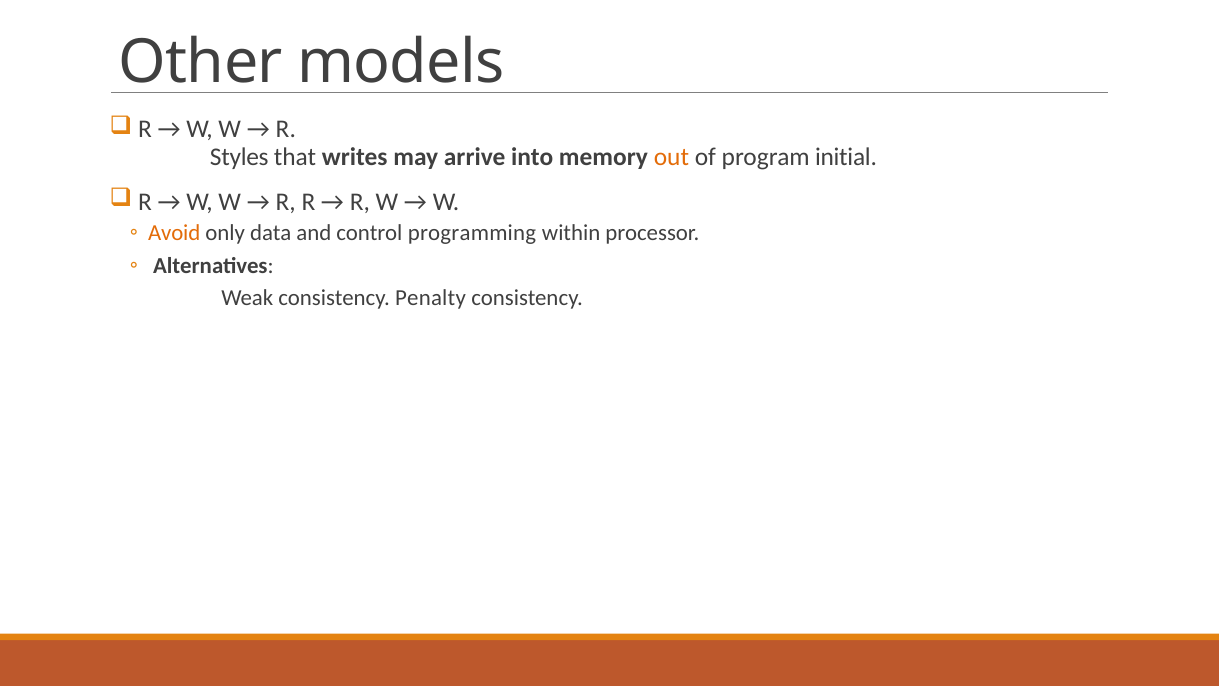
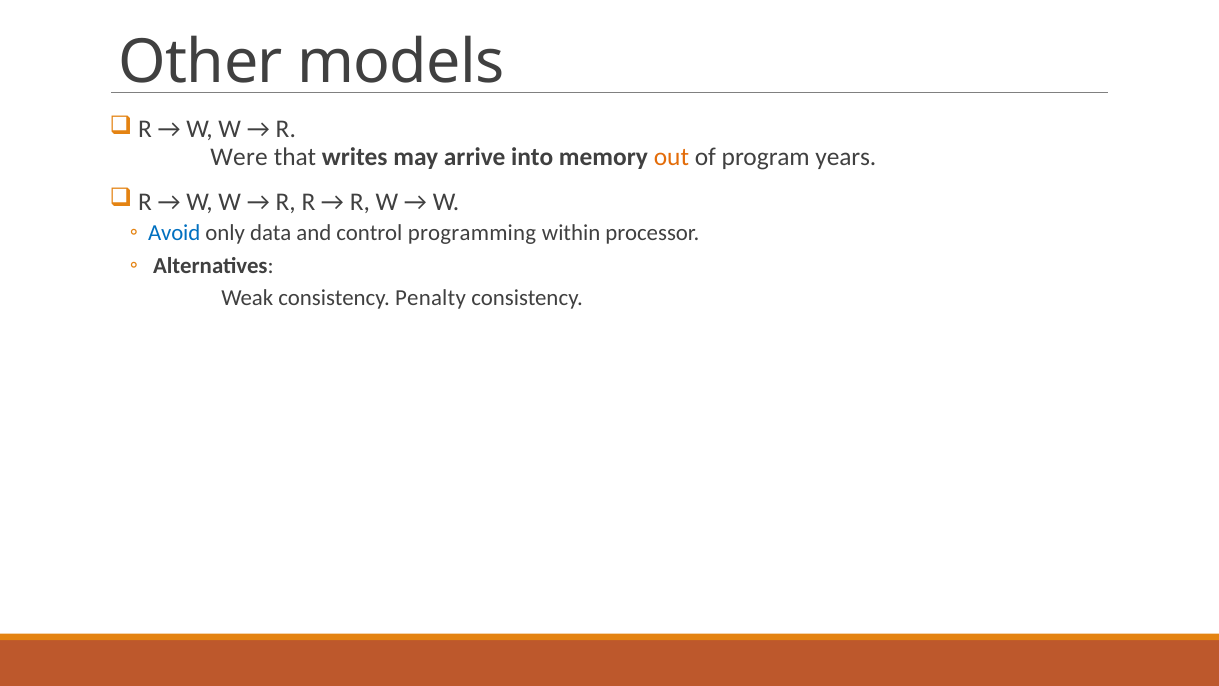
Styles: Styles -> Were (239, 157)
initial: initial -> years (846, 157)
Avoid colour: orange -> blue (174, 233)
